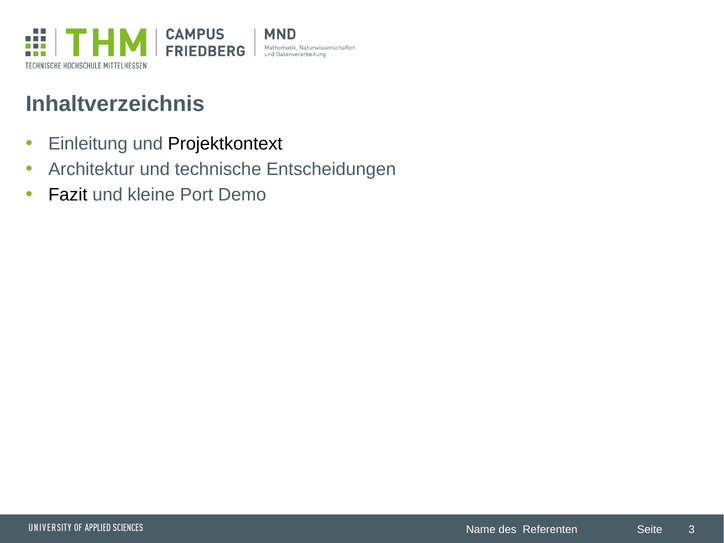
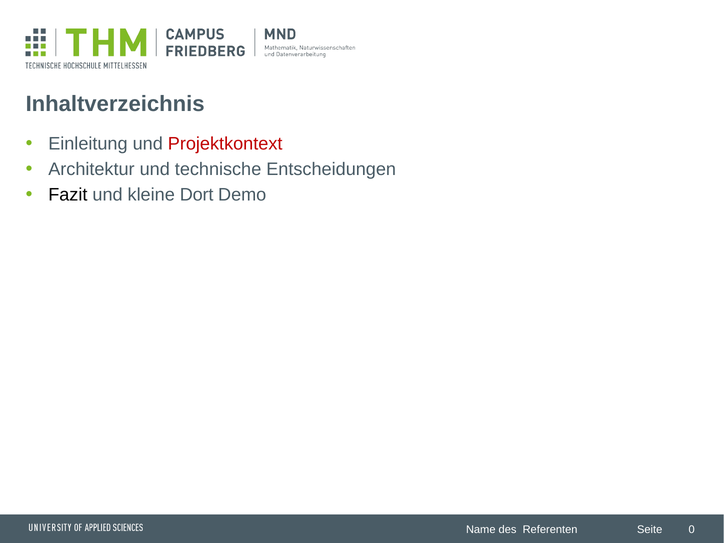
Projektkontext colour: black -> red (225, 144)
Port: Port -> Dort (197, 195)
3: 3 -> 0 (692, 530)
